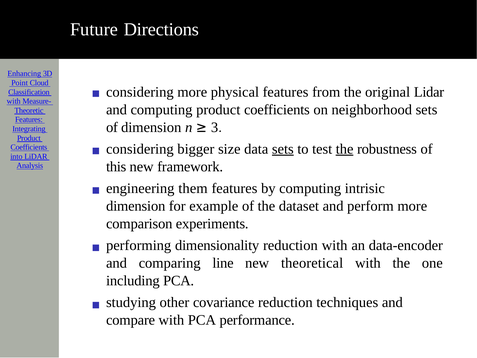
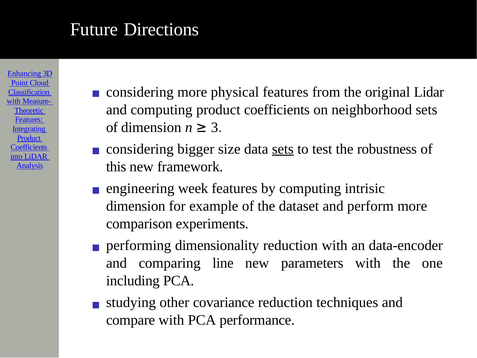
the underline: present -> none (345, 149)
them: them -> week (193, 188)
theoretical: theoretical -> parameters (312, 263)
